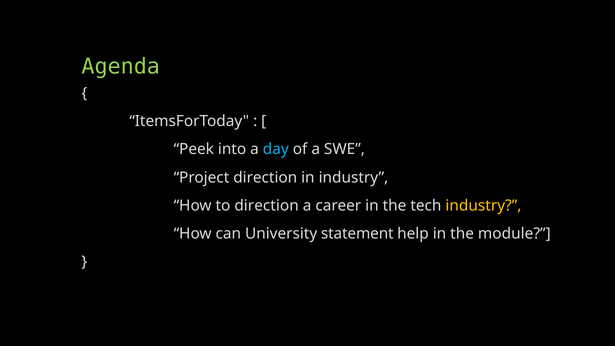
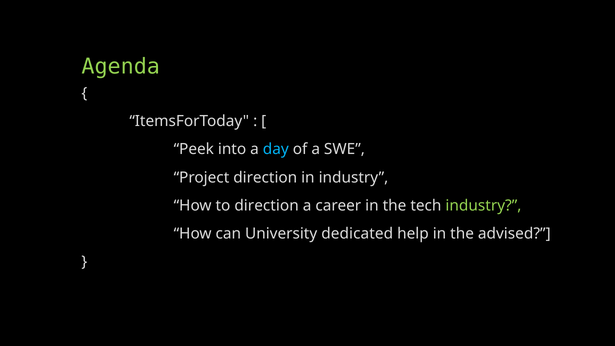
industry colour: yellow -> light green (483, 206)
statement: statement -> dedicated (357, 234)
module: module -> advised (514, 234)
